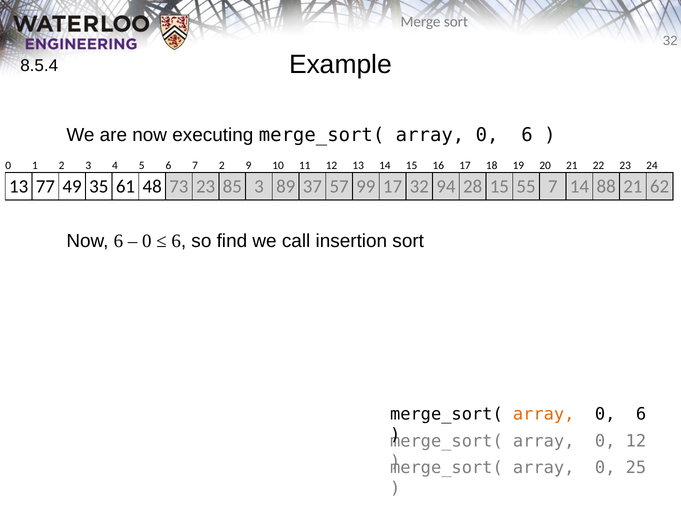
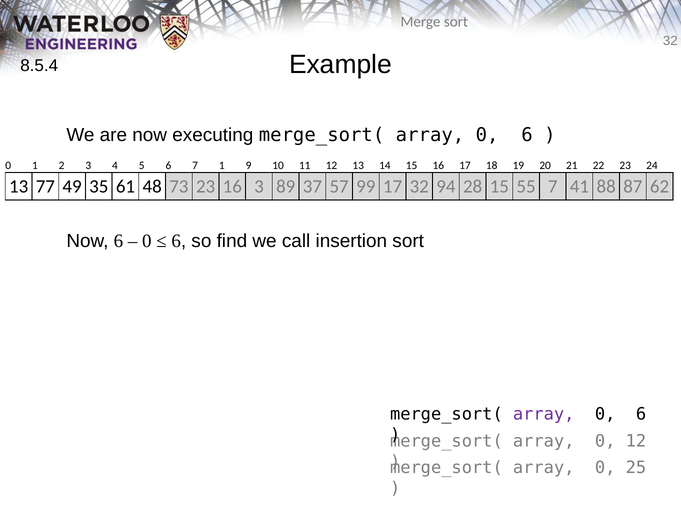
7 2: 2 -> 1 (222, 166)
23 85: 85 -> 16 (232, 187)
7 14: 14 -> 41 (579, 187)
88 21: 21 -> 87 (633, 187)
array colour: orange -> purple (544, 415)
